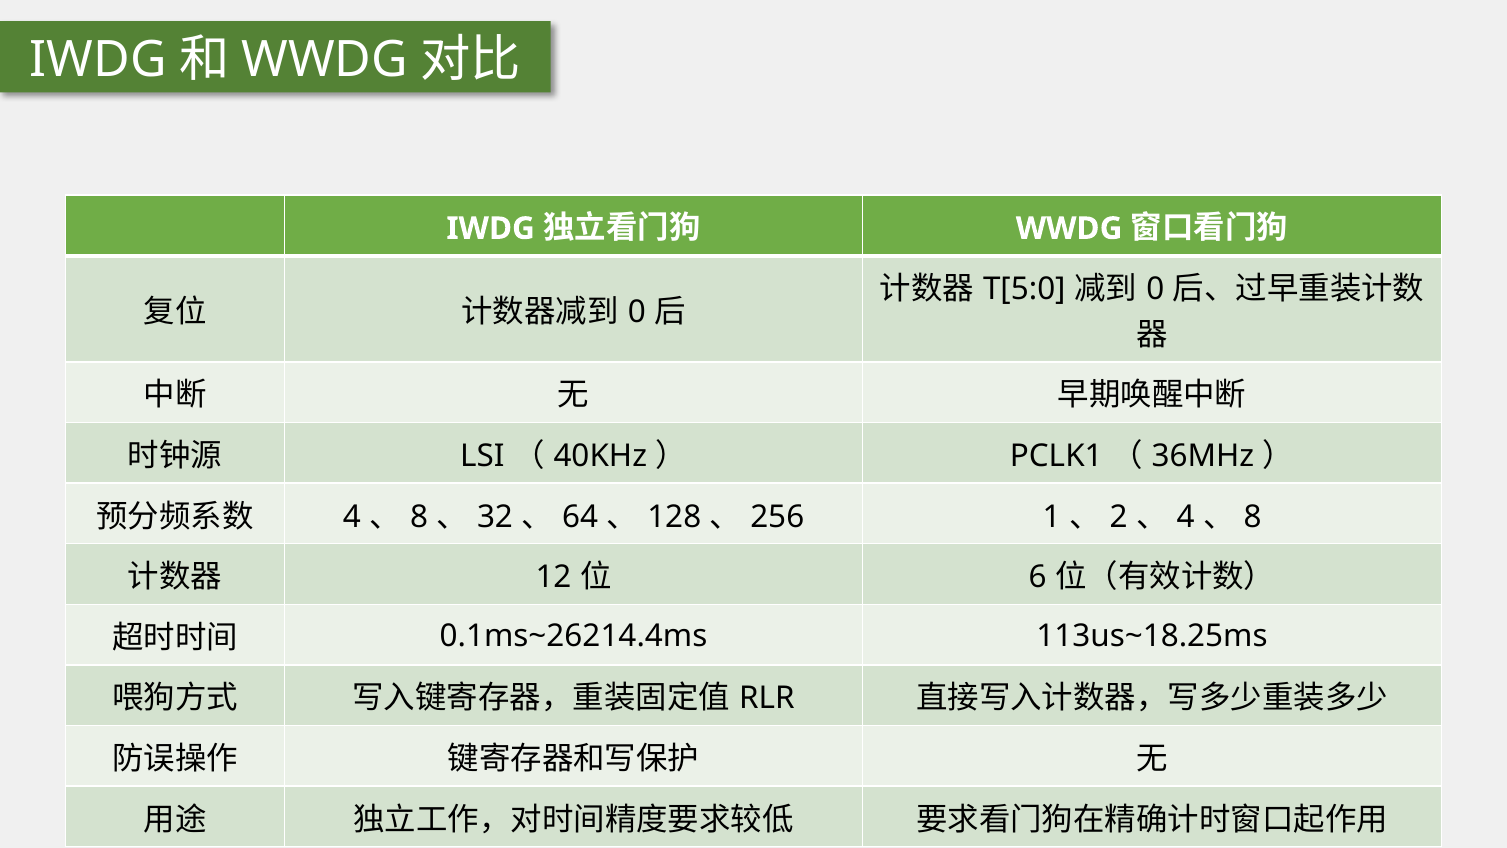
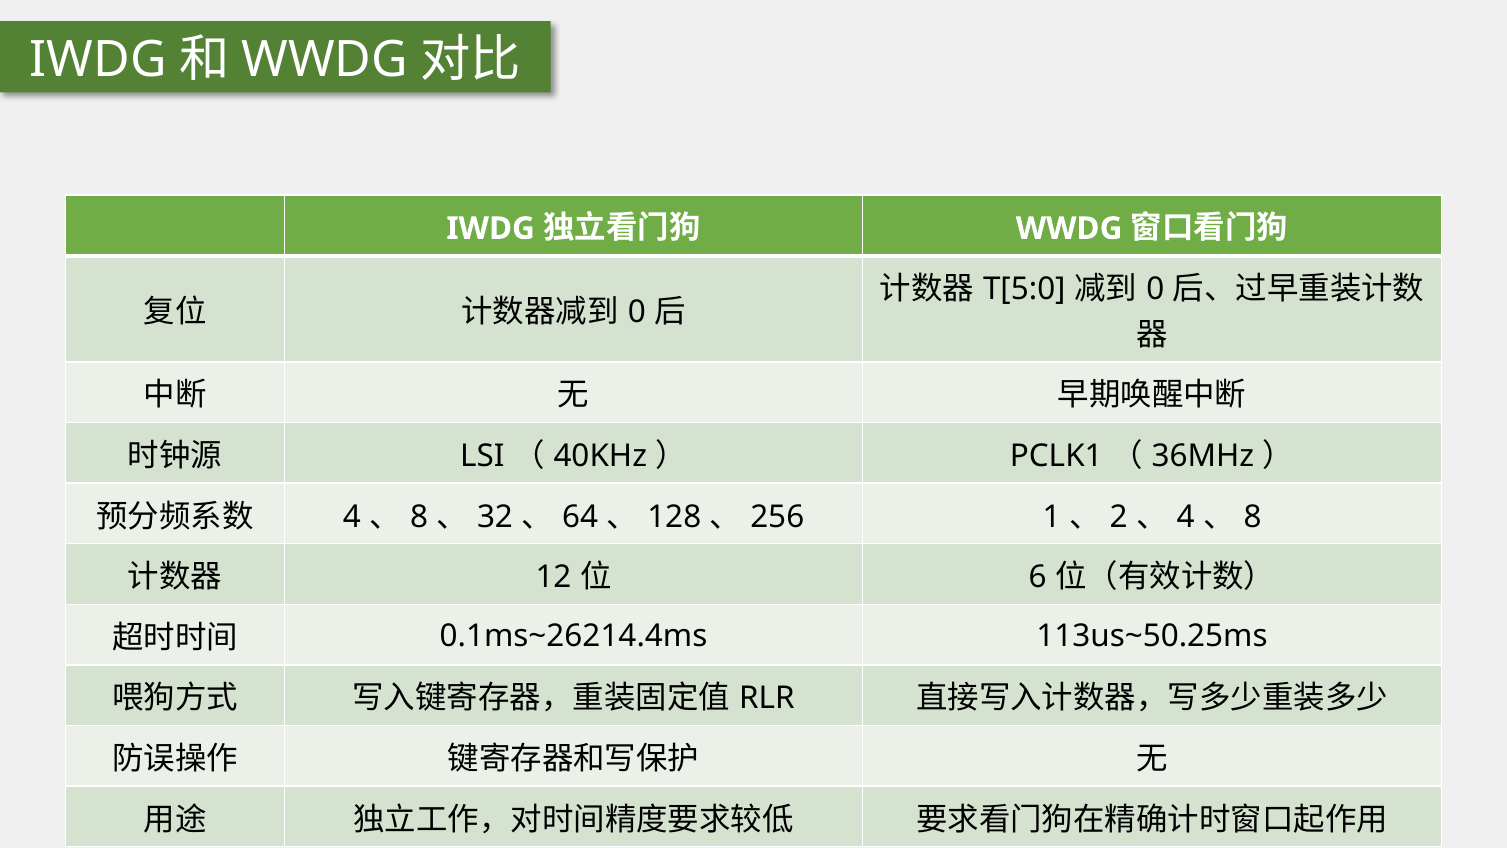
113us~18.25ms: 113us~18.25ms -> 113us~50.25ms (1152, 636)
